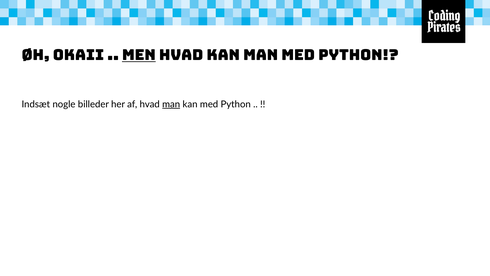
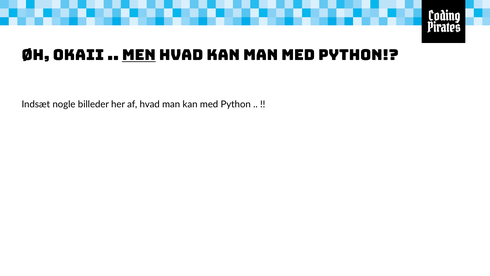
man underline: present -> none (171, 104)
